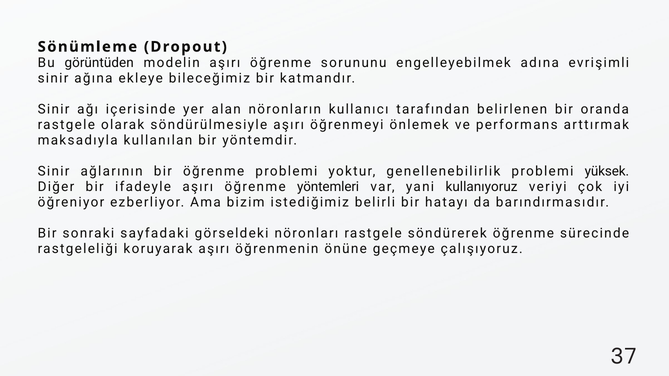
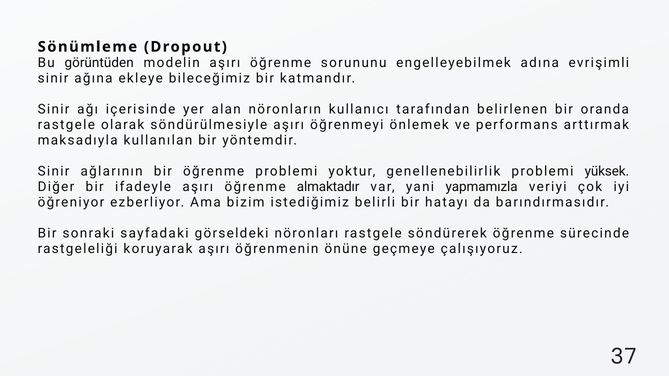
yöntemleri: yöntemleri -> almaktadır (328, 187)
kullanıyoruz: kullanıyoruz -> yapmamızla (482, 187)
